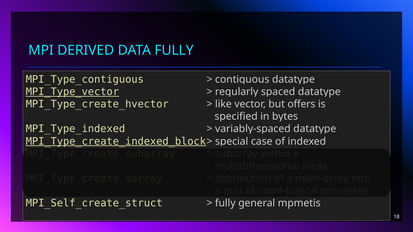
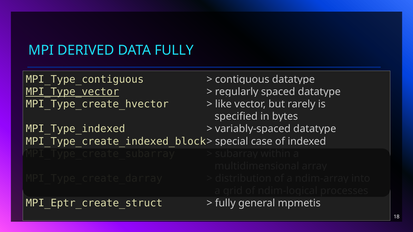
offers: offers -> rarely (301, 104)
MPI_Type_create_indexed_block underline: present -> none (116, 141)
MPI_Self_create_struct: MPI_Self_create_struct -> MPI_Eptr_create_struct (94, 203)
